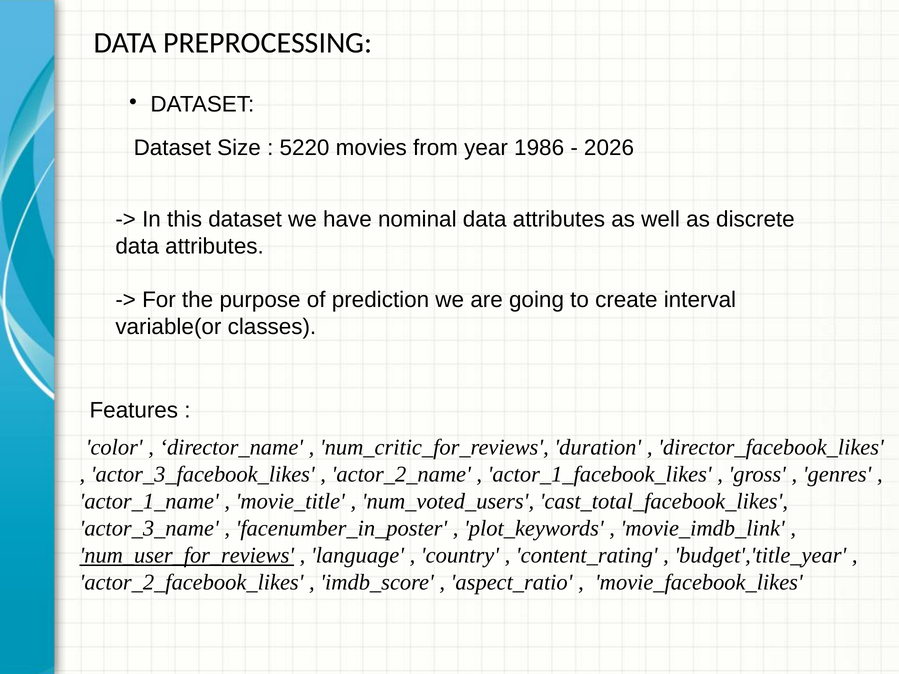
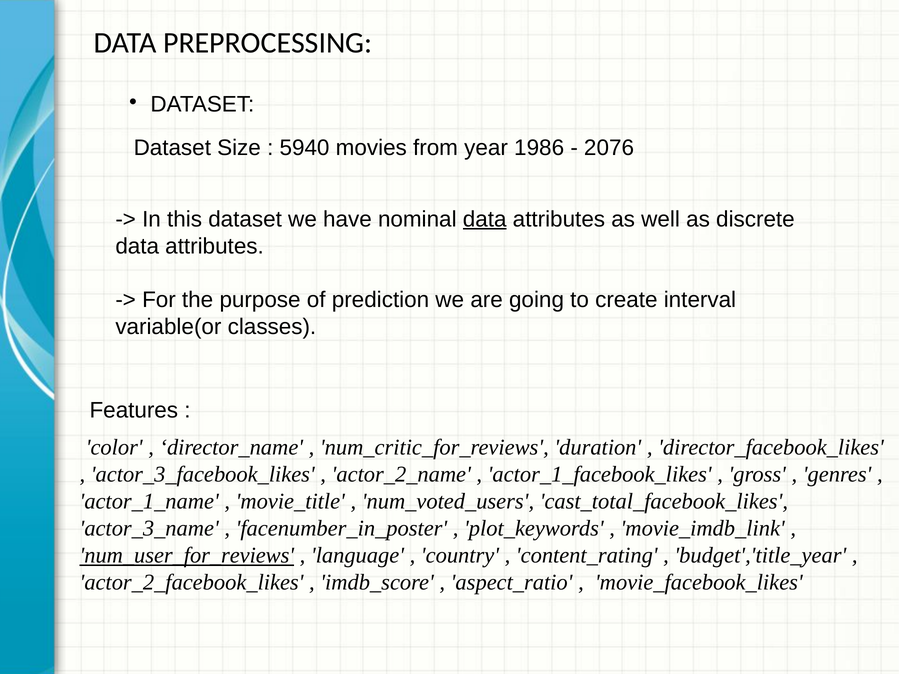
5220: 5220 -> 5940 (305, 148)
2026: 2026 -> 2076 (609, 148)
data underline: none -> present (485, 219)
